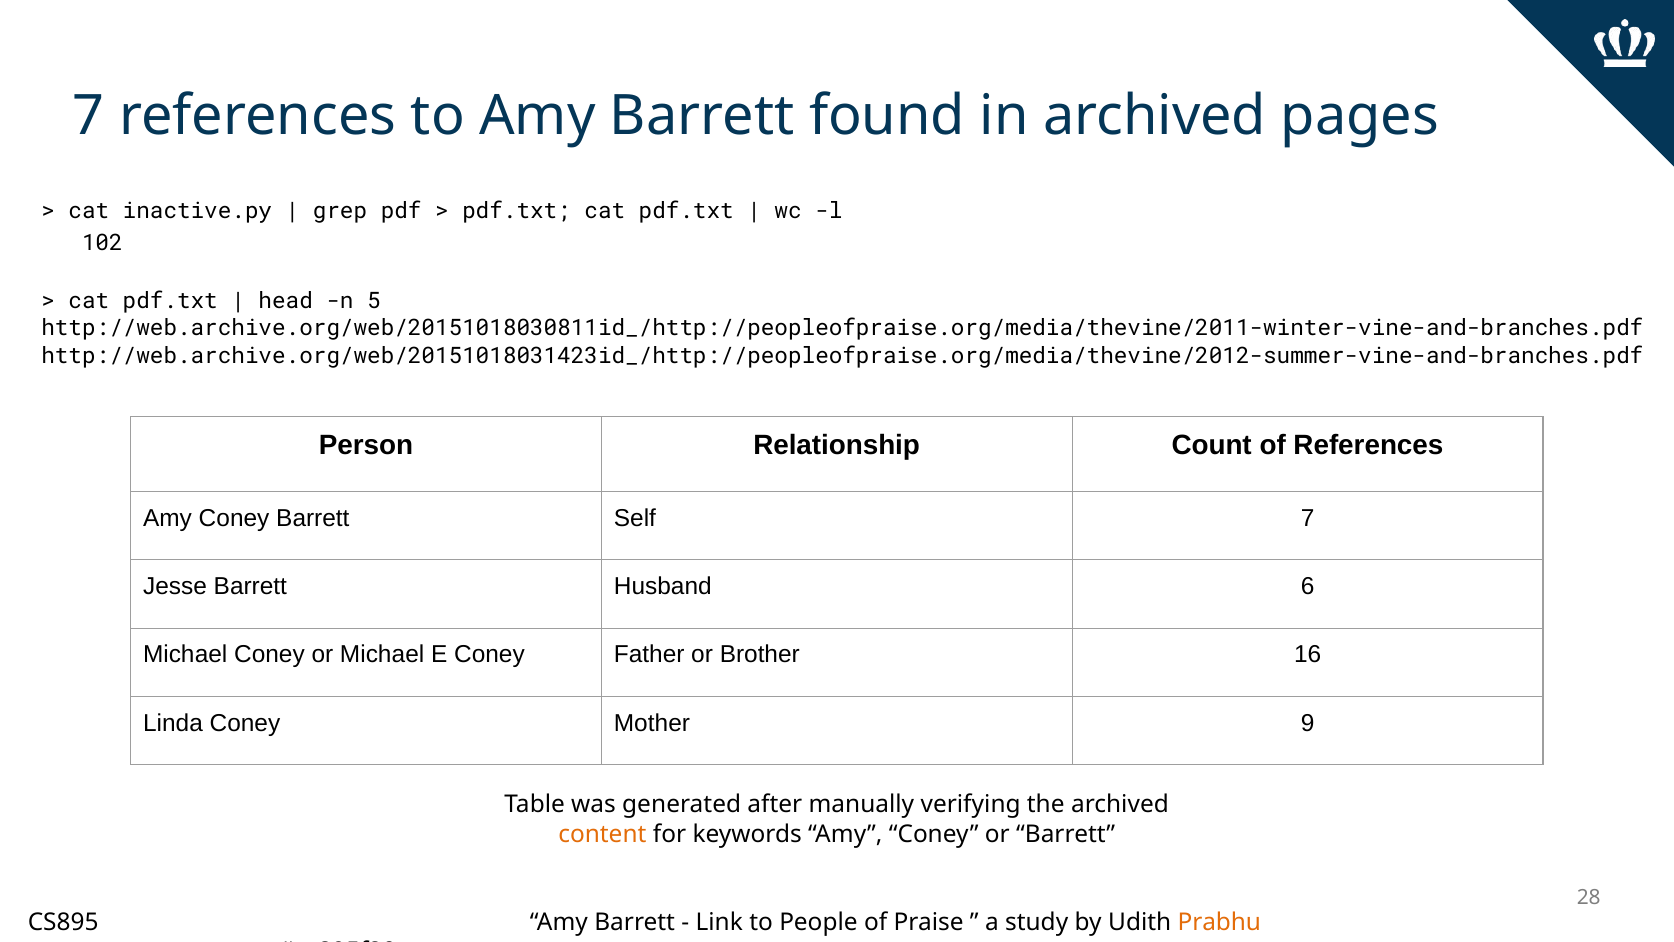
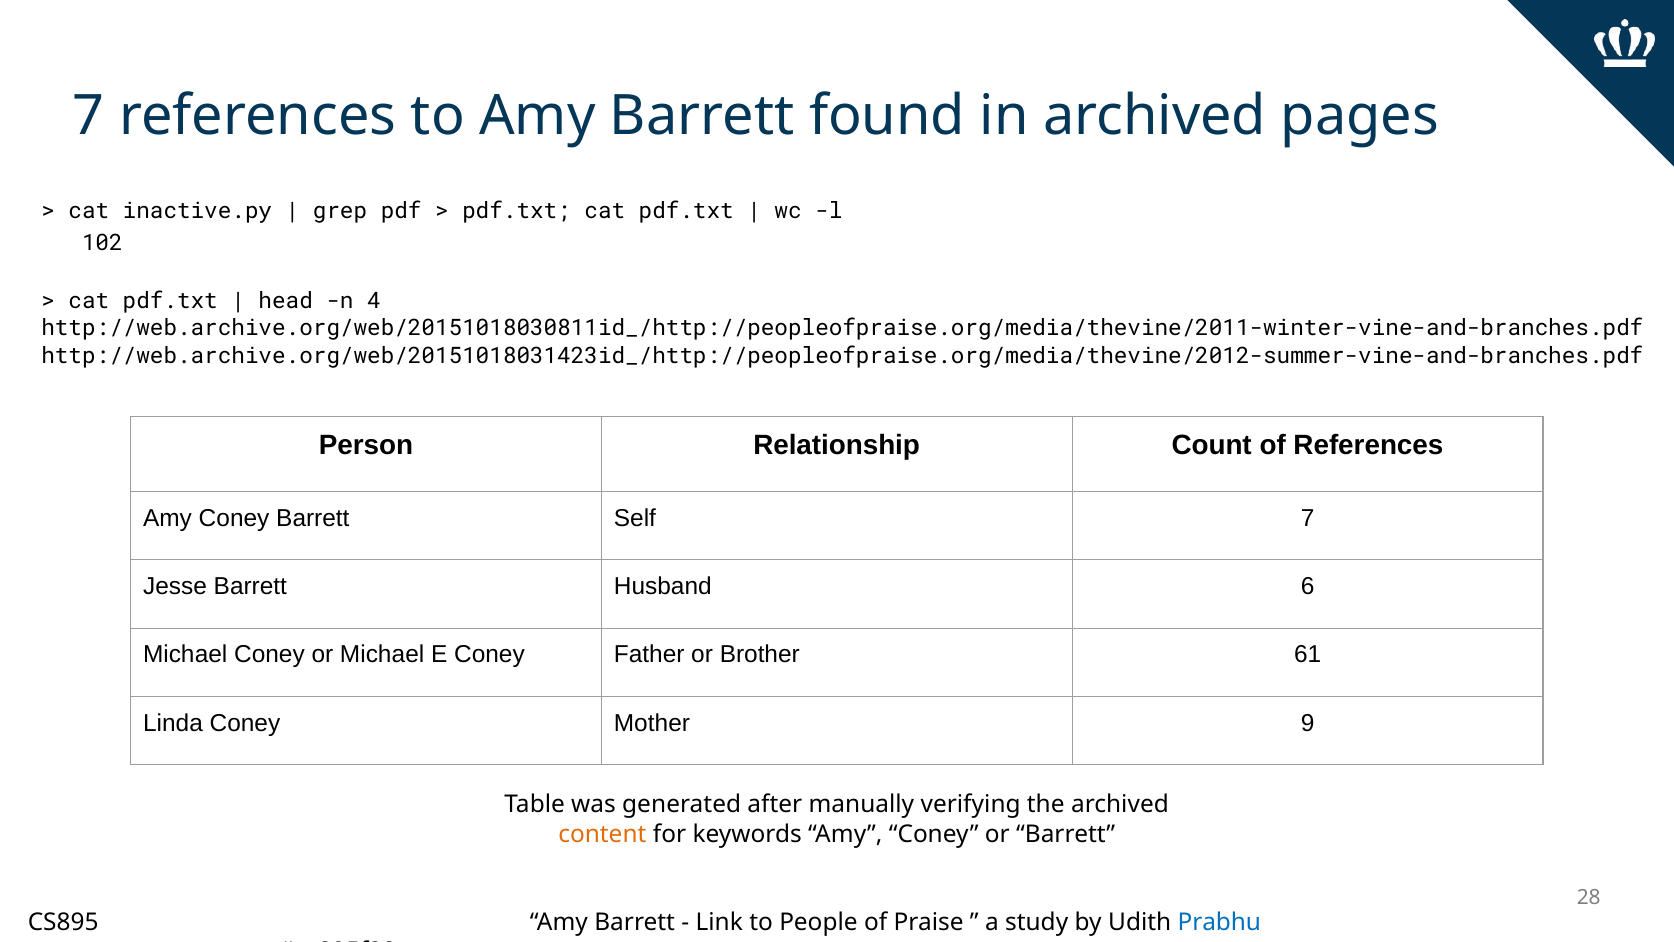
5: 5 -> 4 (374, 301)
16: 16 -> 61 (1308, 655)
Prabhu colour: orange -> blue (1219, 922)
